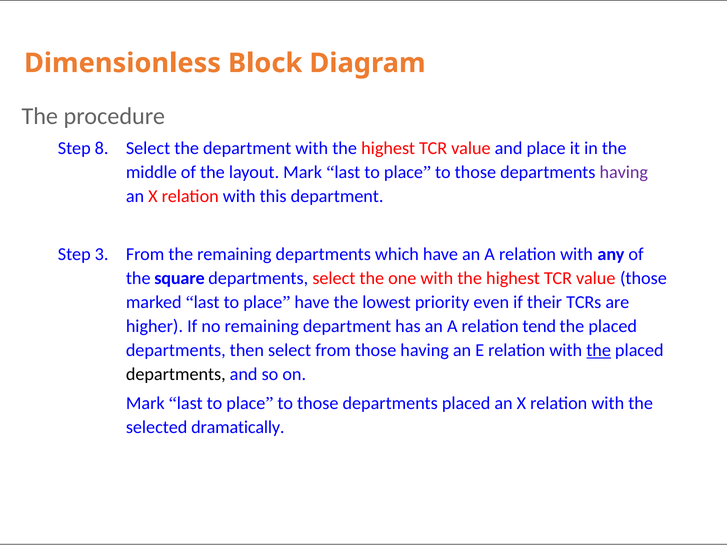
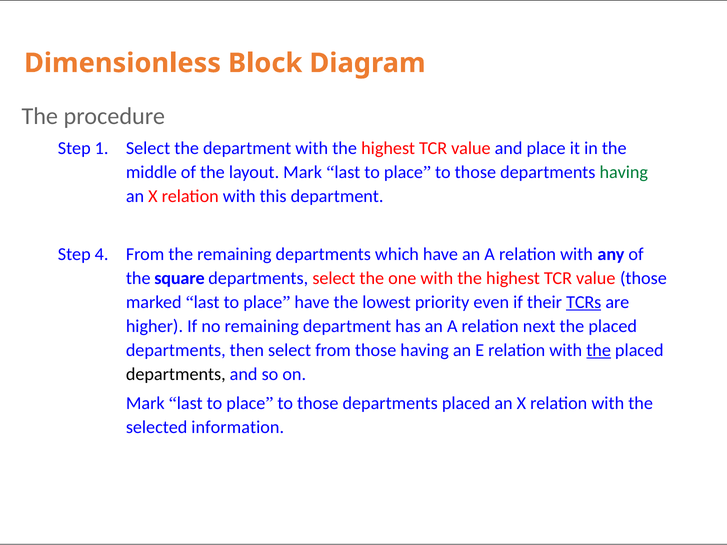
8: 8 -> 1 (102, 148)
having colour: purple -> green (624, 172)
3: 3 -> 4 (102, 254)
TCRs underline: none -> present (584, 302)
tend: tend -> next (539, 326)
dramatically: dramatically -> information (238, 427)
